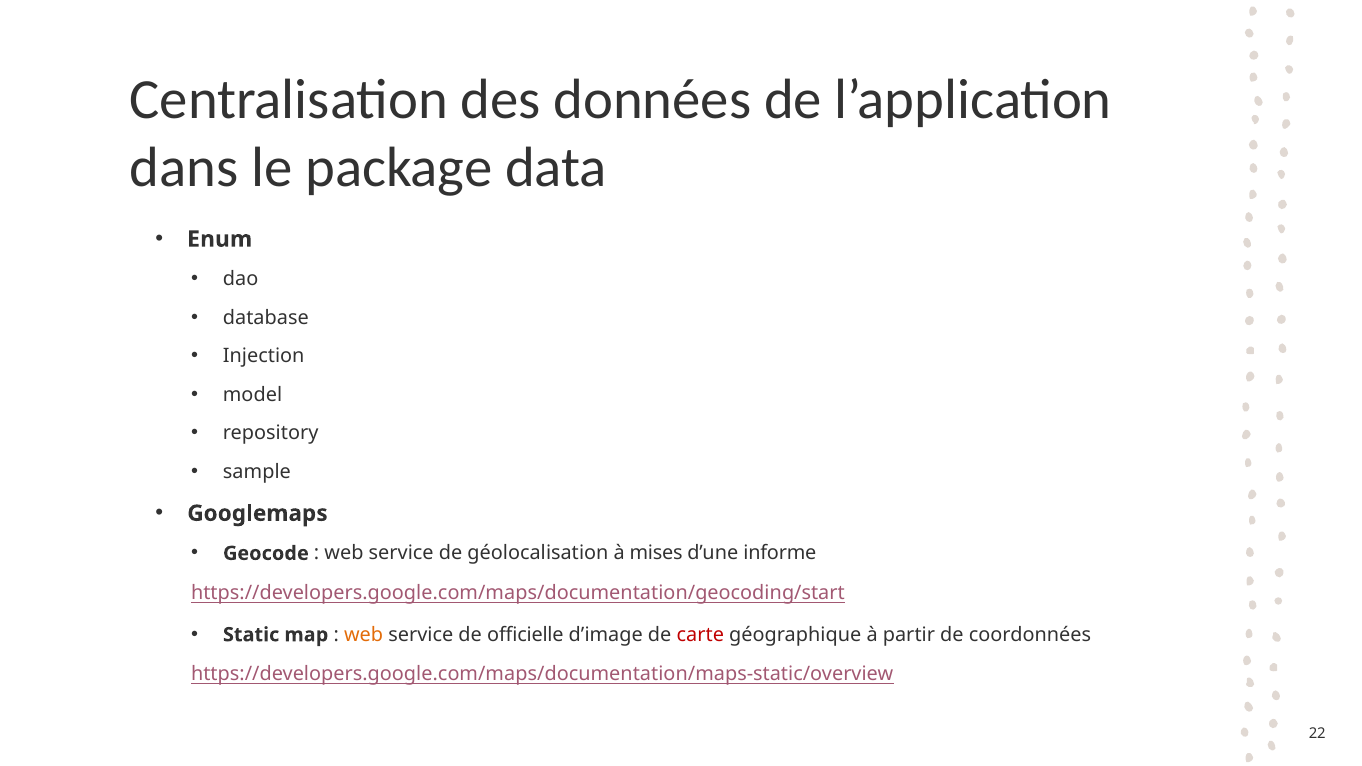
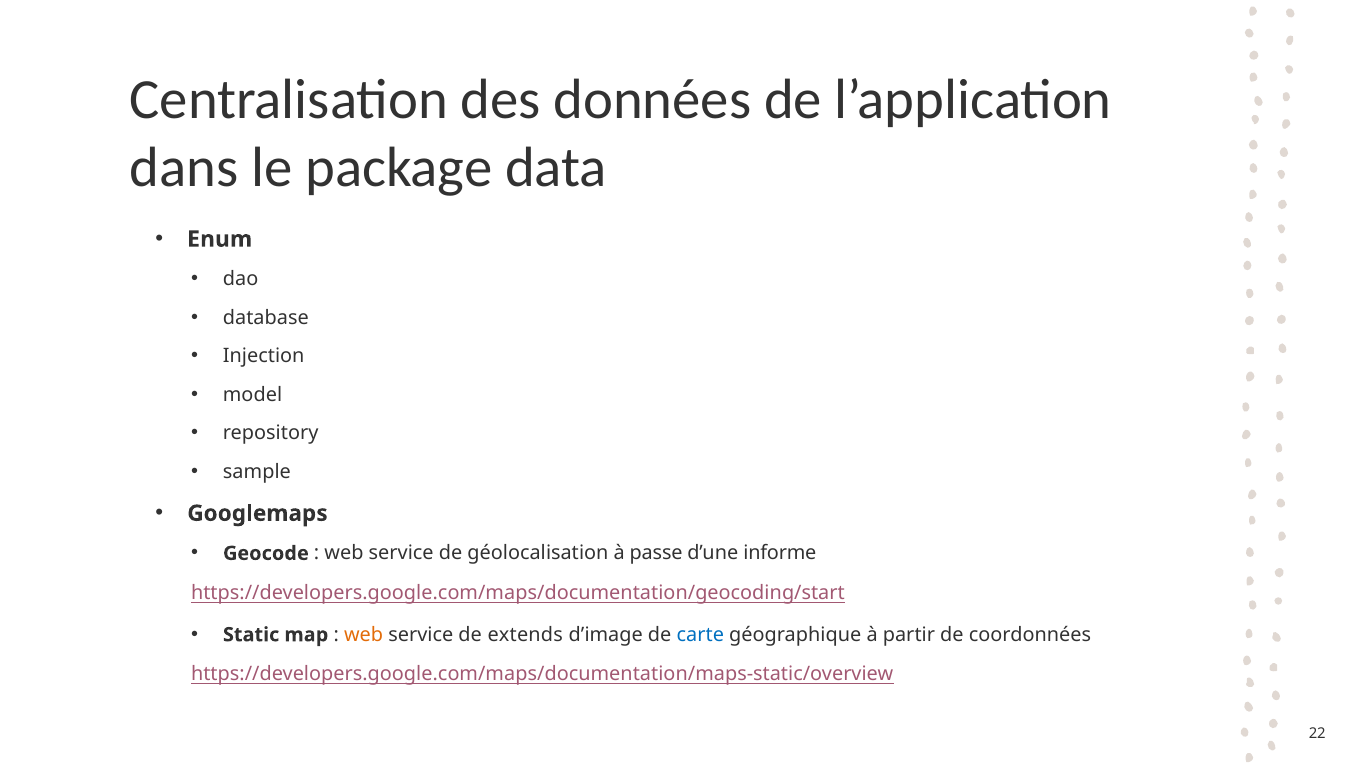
mises: mises -> passe (656, 553)
officielle: officielle -> extends (525, 635)
carte colour: red -> blue (700, 635)
